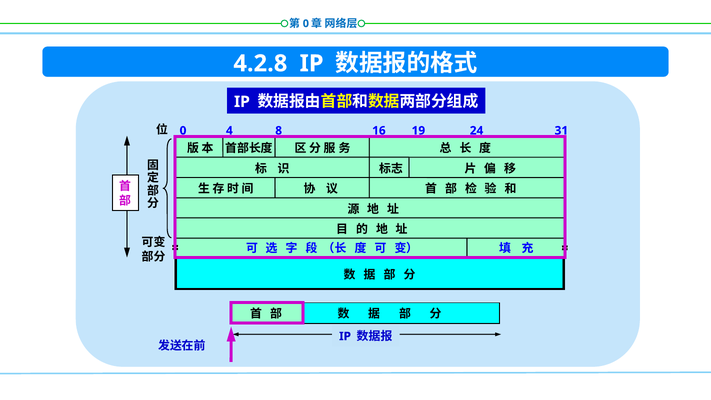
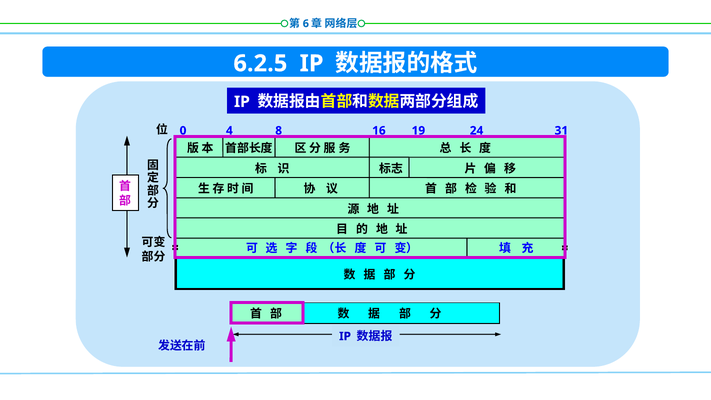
0: 0 -> 6 (306, 24)
4.2.8: 4.2.8 -> 6.2.5 (260, 63)
